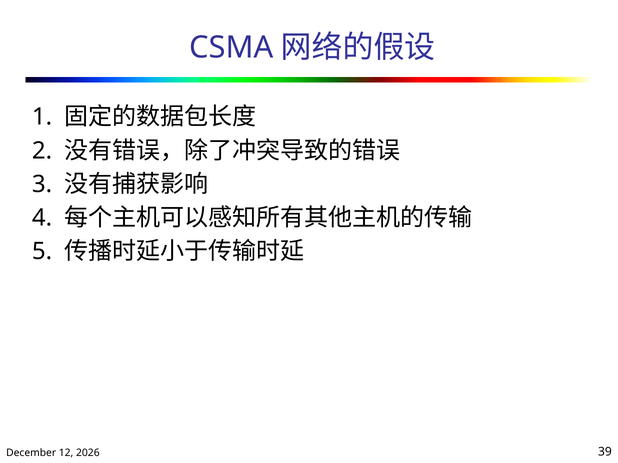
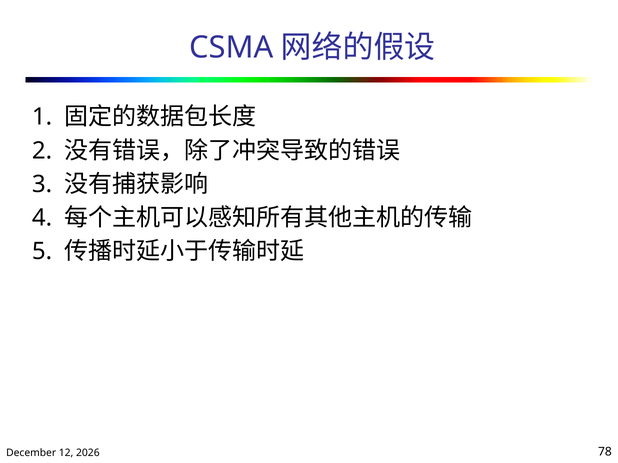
39: 39 -> 78 (605, 452)
